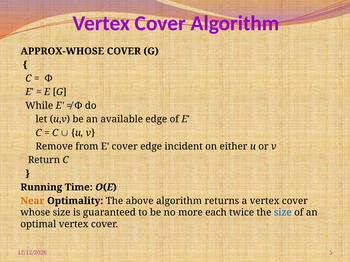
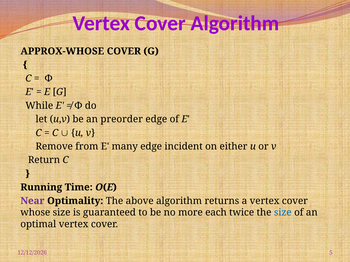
available: available -> preorder (122, 119)
E cover: cover -> many (125, 147)
Near colour: orange -> purple (33, 201)
